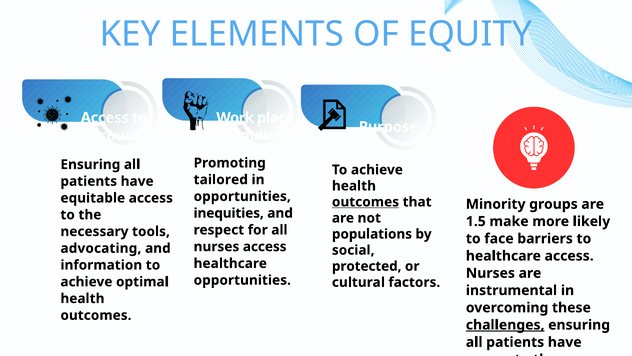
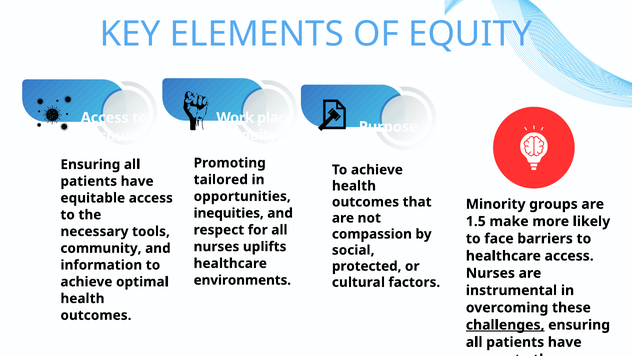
outcomes underline: present -> none (365, 202)
populations: populations -> compassion (372, 234)
nurses access: access -> uplifts (265, 246)
advocating: advocating -> community (101, 248)
opportunities: opportunities -> environments (242, 280)
